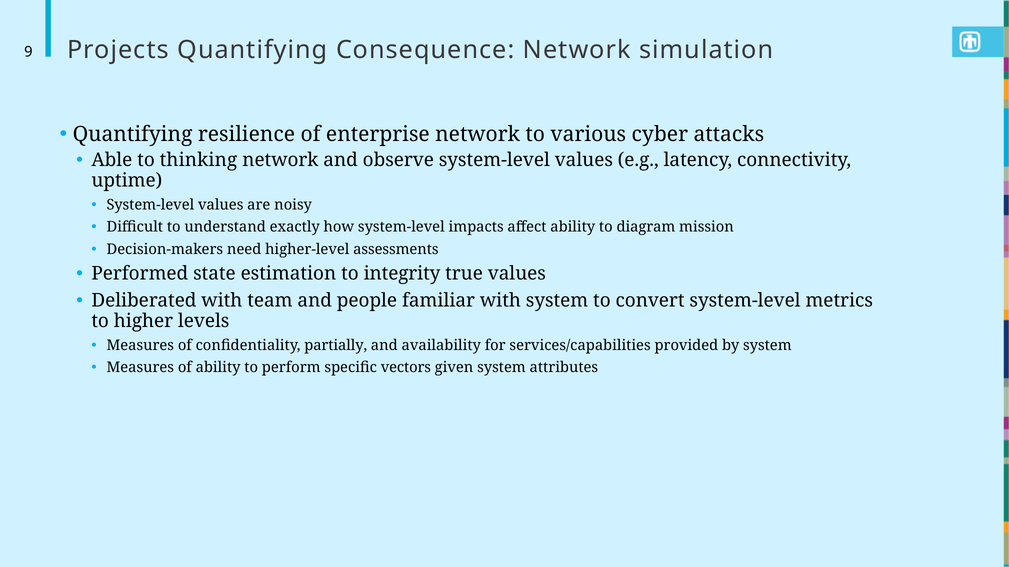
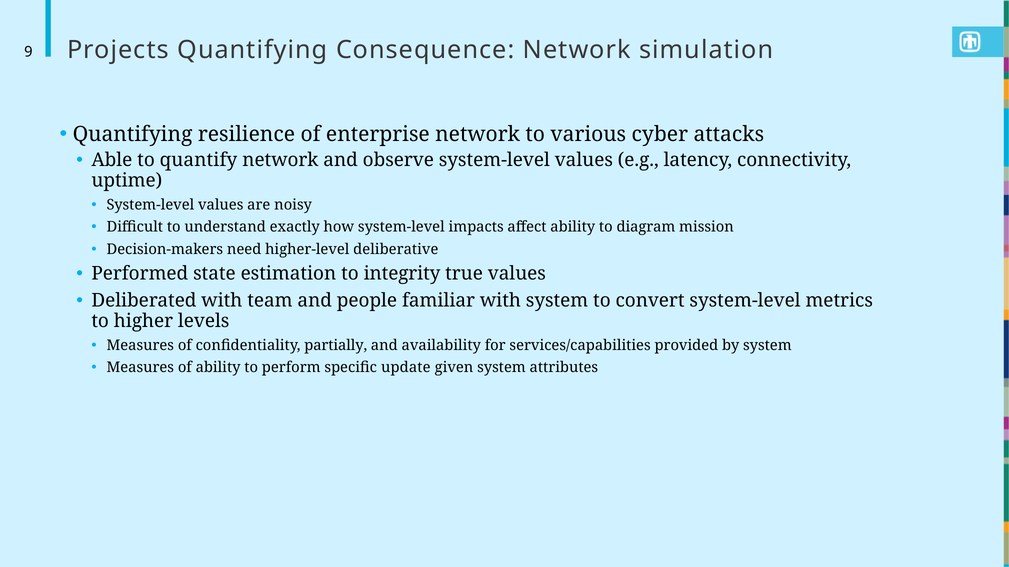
thinking: thinking -> quantify (198, 160)
assessments: assessments -> deliberative (396, 250)
vectors: vectors -> update (406, 368)
